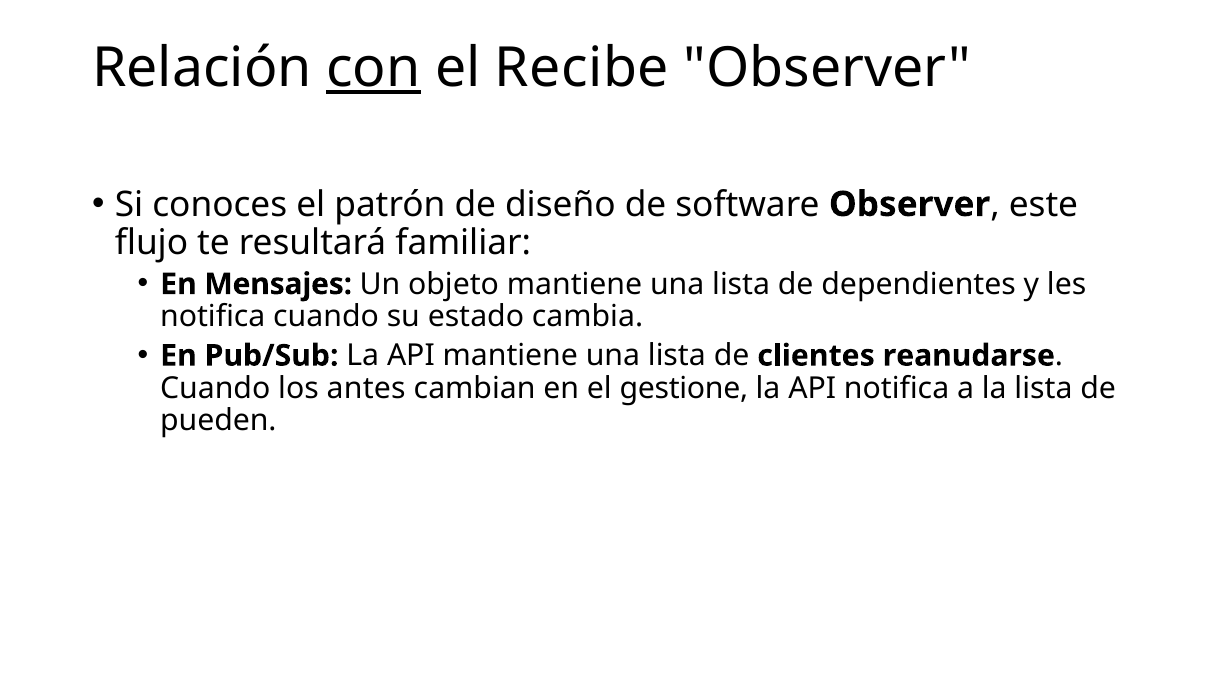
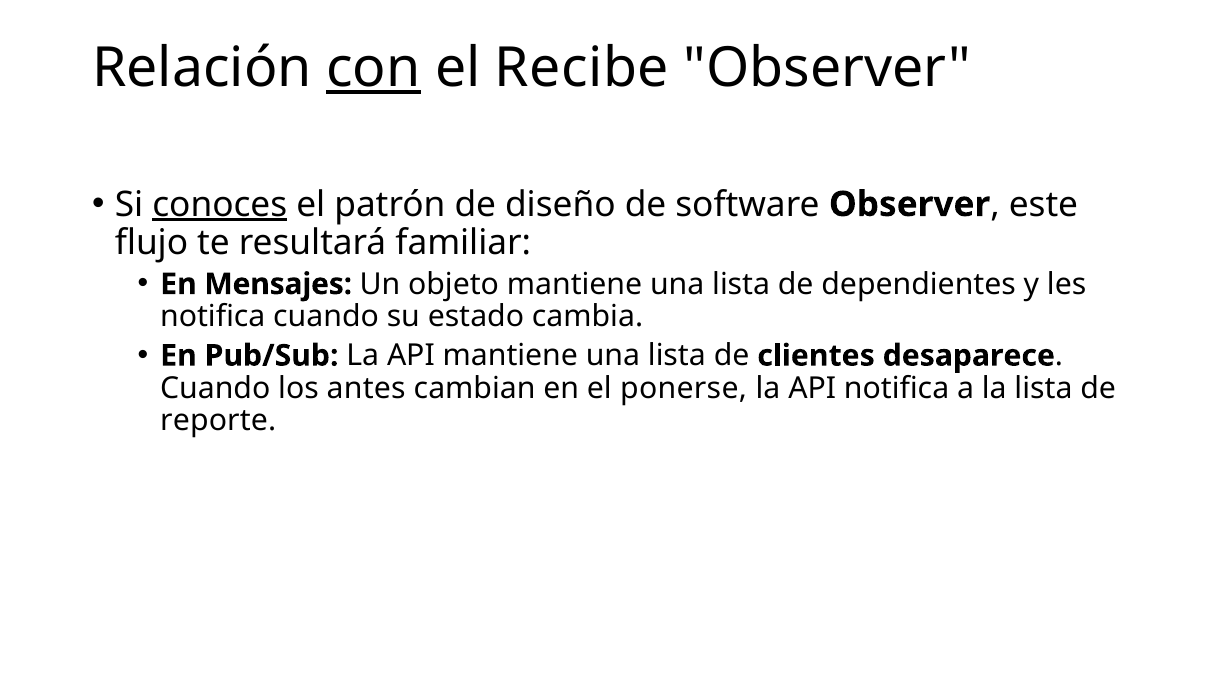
conoces underline: none -> present (220, 204)
reanudarse: reanudarse -> desaparece (969, 356)
gestione: gestione -> ponerse (684, 388)
pueden: pueden -> reporte (218, 421)
